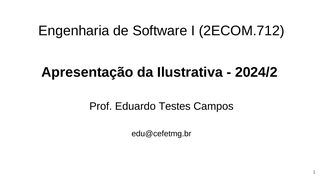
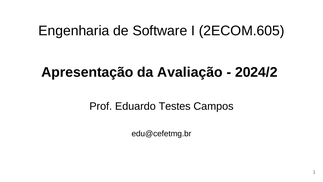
2ECOM.712: 2ECOM.712 -> 2ECOM.605 (242, 31)
Ilustrativa: Ilustrativa -> Avaliação (190, 72)
